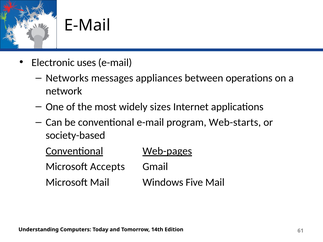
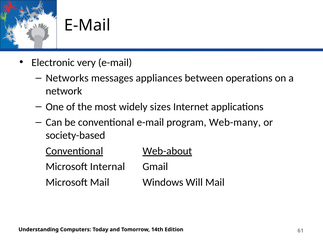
uses: uses -> very (86, 63)
Web-starts: Web-starts -> Web-many (235, 123)
Web-pages: Web-pages -> Web-about (167, 151)
Accepts: Accepts -> Internal (108, 167)
Five: Five -> Will (194, 183)
